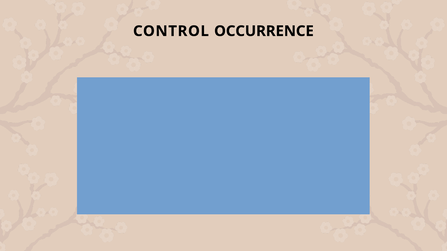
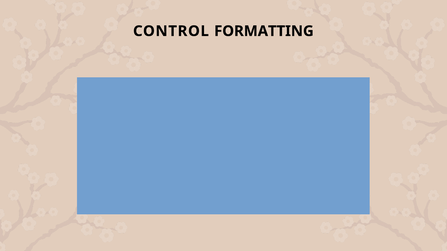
OCCURRENCE: OCCURRENCE -> FORMATTING (264, 31)
